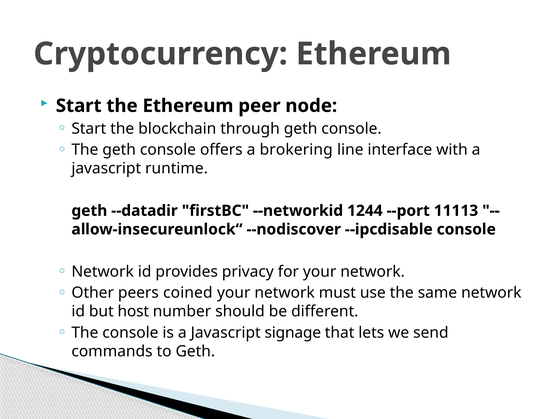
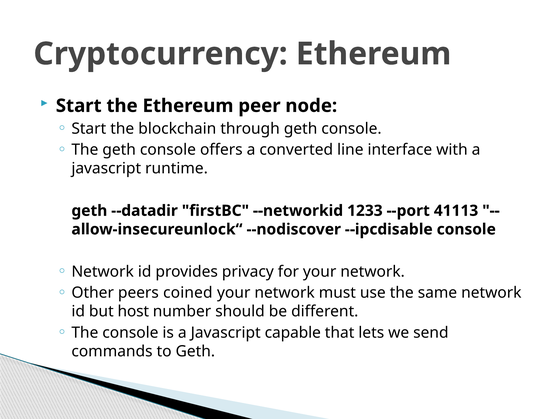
brokering: brokering -> converted (296, 150)
1244: 1244 -> 1233 (365, 210)
11113: 11113 -> 41113 (456, 210)
signage: signage -> capable (293, 332)
